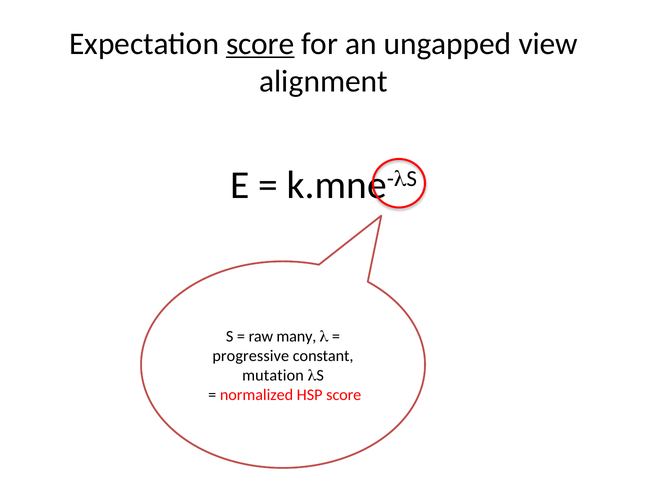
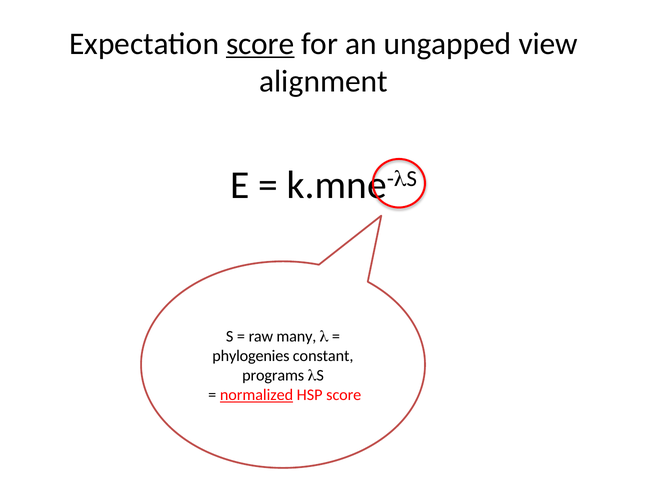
progressive: progressive -> phylogenies (251, 356)
mutation: mutation -> programs (273, 376)
normalized underline: none -> present (257, 395)
